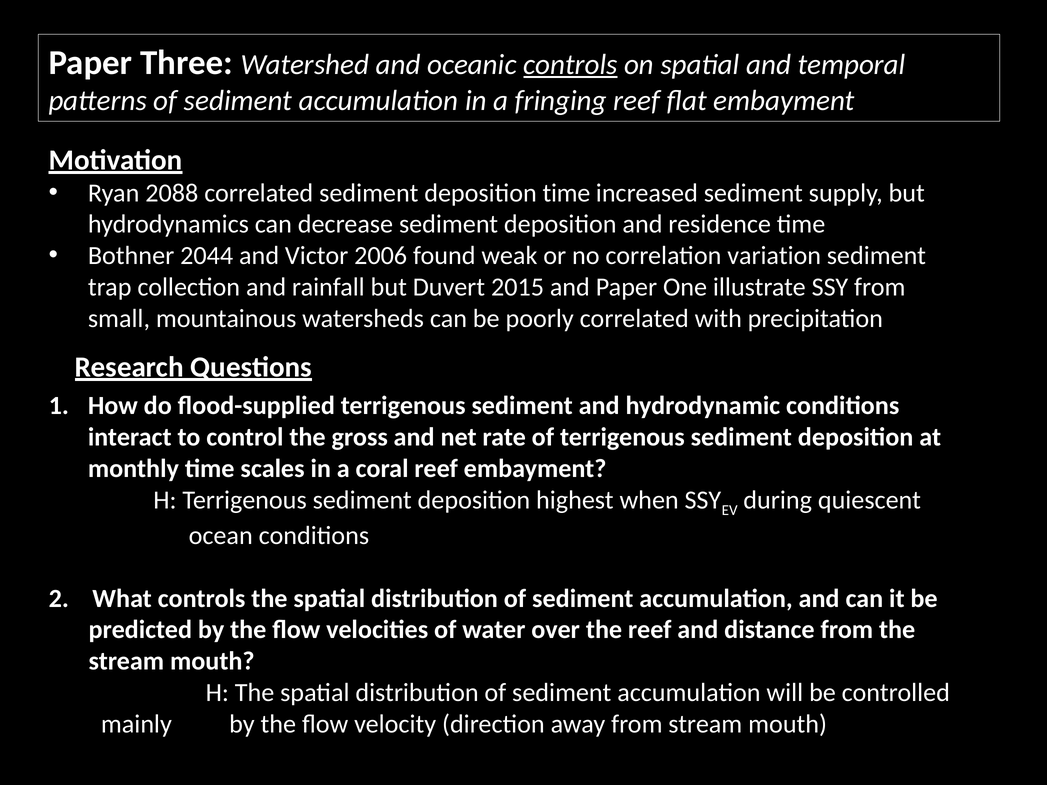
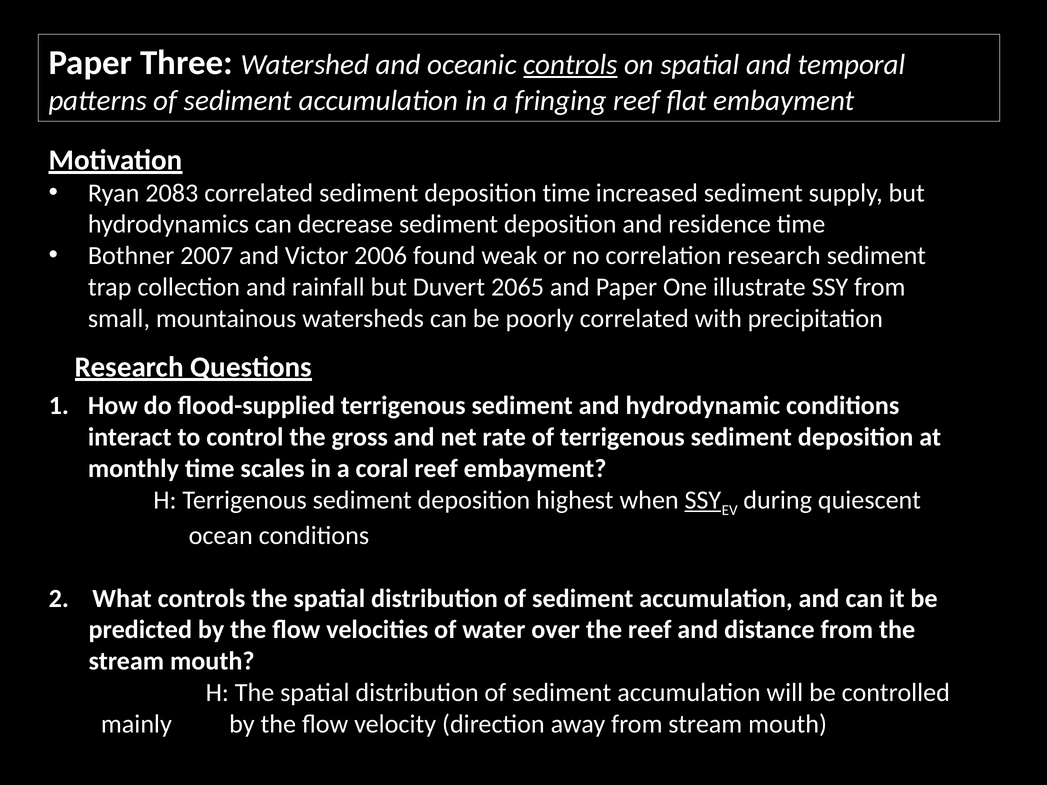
2088: 2088 -> 2083 (172, 193)
2044: 2044 -> 2007 (207, 256)
correlation variation: variation -> research (774, 256)
2015: 2015 -> 2065 (518, 287)
SSY underline: none -> present (703, 500)
